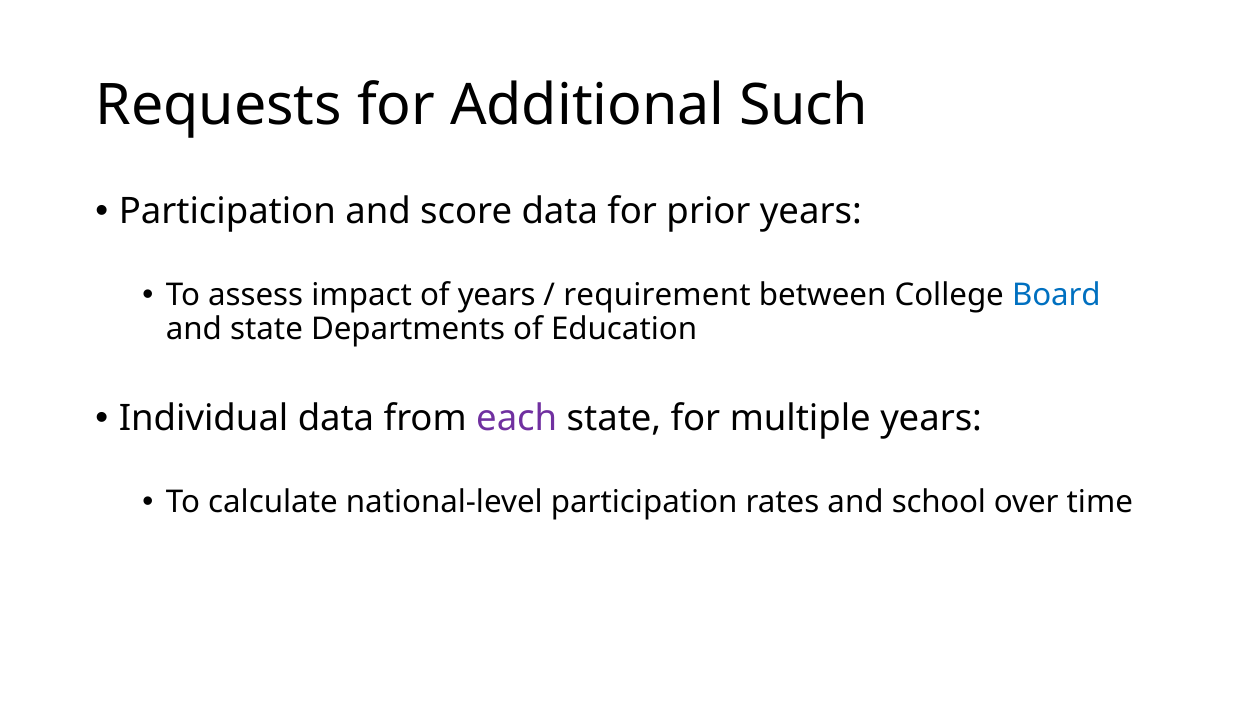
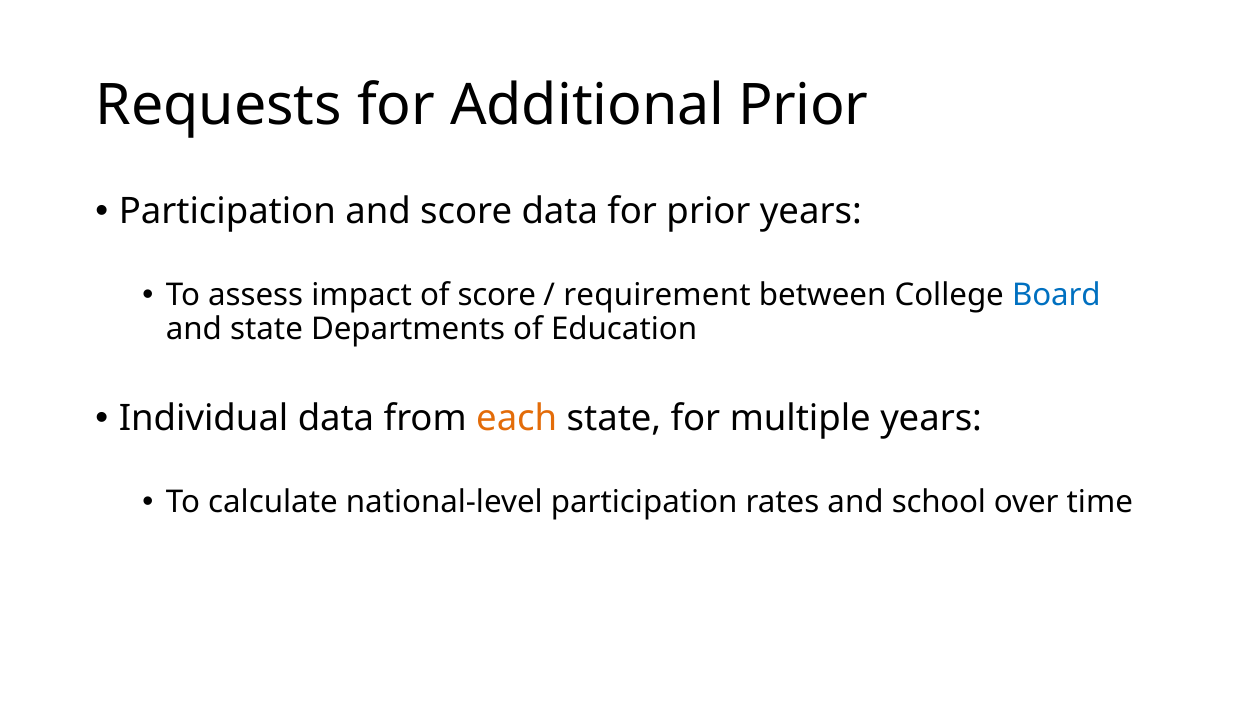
Additional Such: Such -> Prior (803, 105)
of years: years -> score (497, 295)
each colour: purple -> orange (517, 419)
